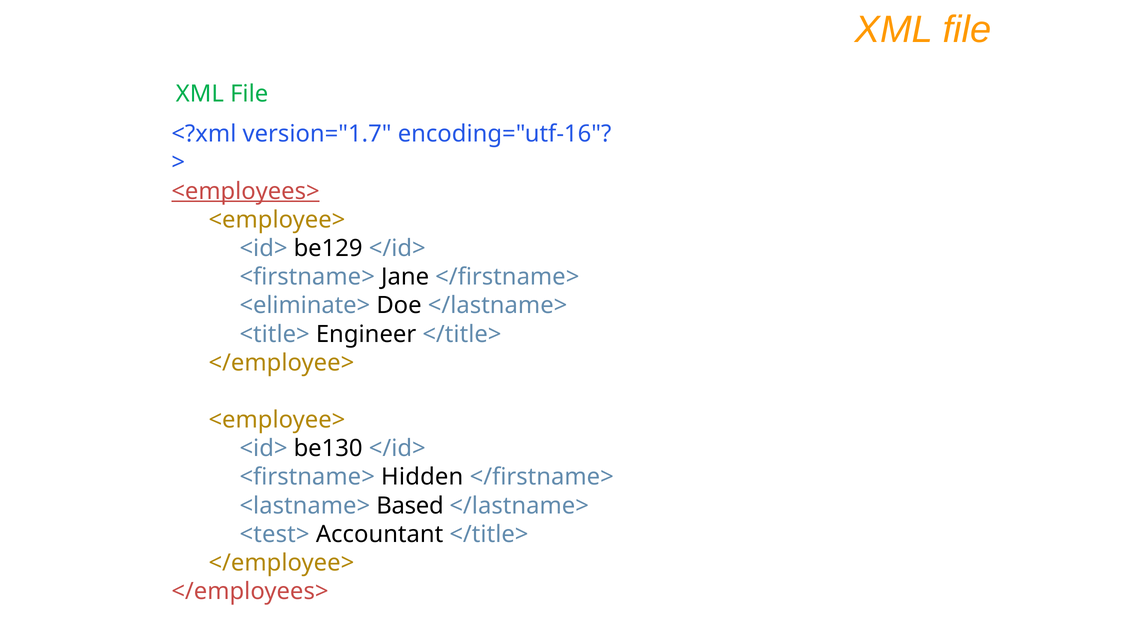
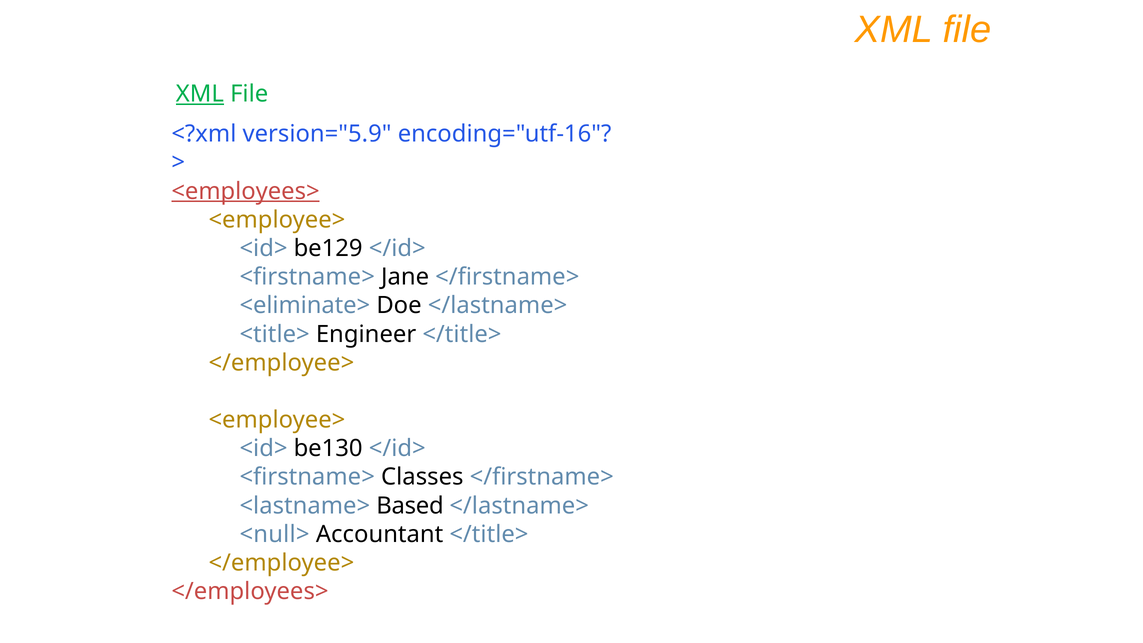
XML underline: none -> present (200, 94)
version="1.7: version="1.7 -> version="5.9 (317, 134)
Hidden: Hidden -> Classes (422, 477)
<test>: <test> -> <null> (275, 534)
